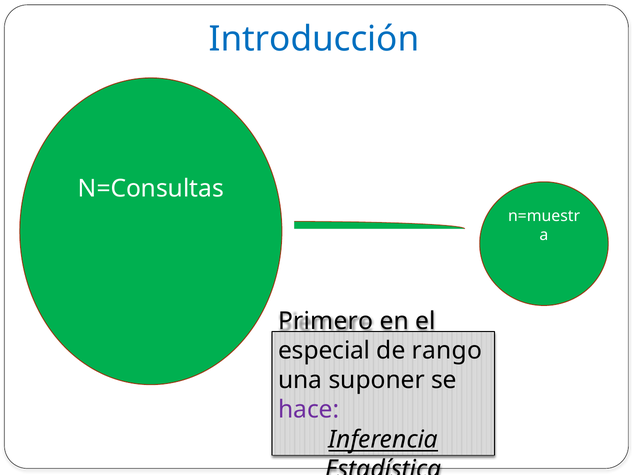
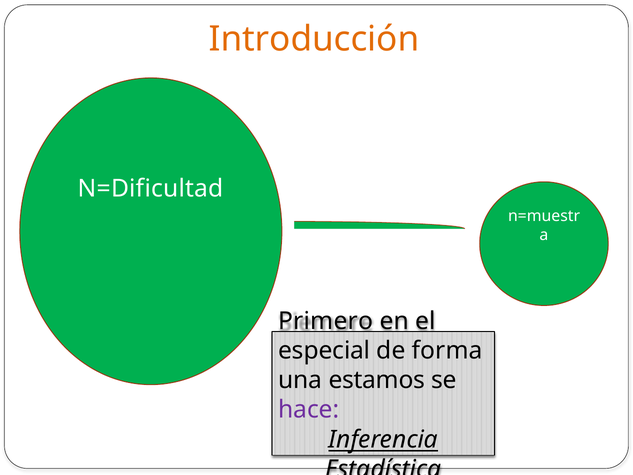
Introducción colour: blue -> orange (314, 39)
N=Consultas: N=Consultas -> N=Dificultad (151, 189)
rango: rango -> forma (447, 351)
suponer: suponer -> estamos (377, 380)
